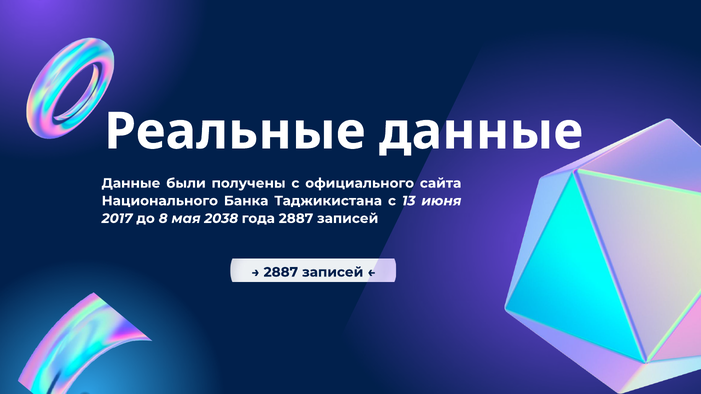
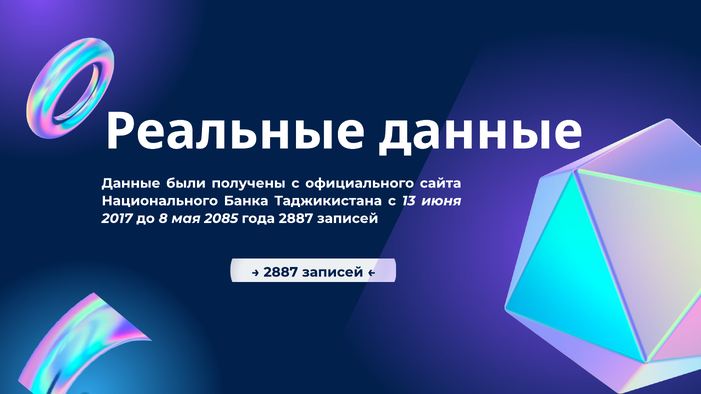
2038: 2038 -> 2085 (221, 219)
